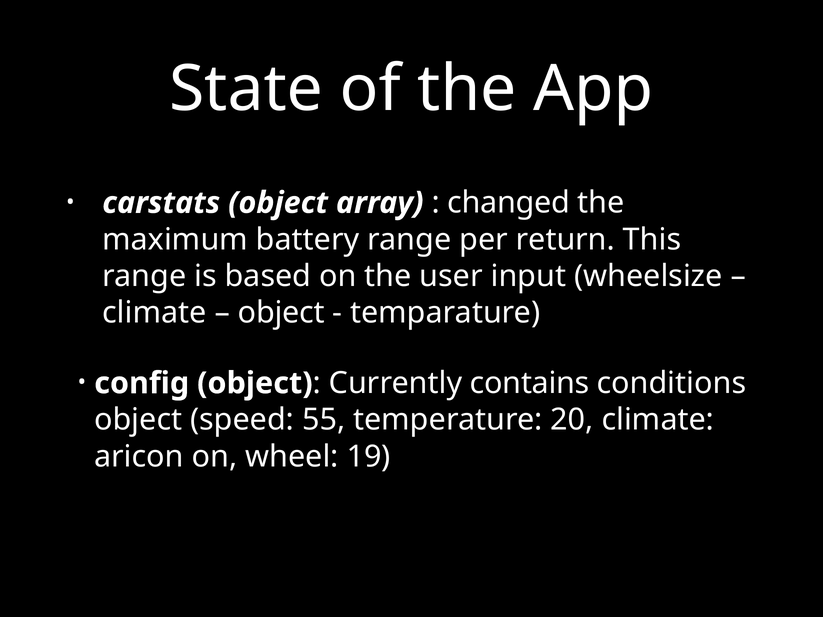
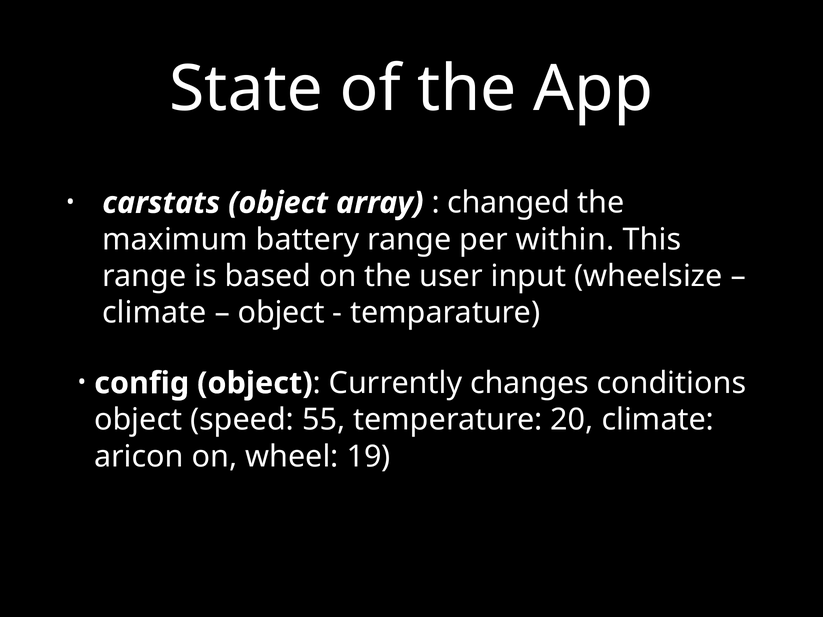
return: return -> within (565, 240)
contains: contains -> changes (530, 383)
